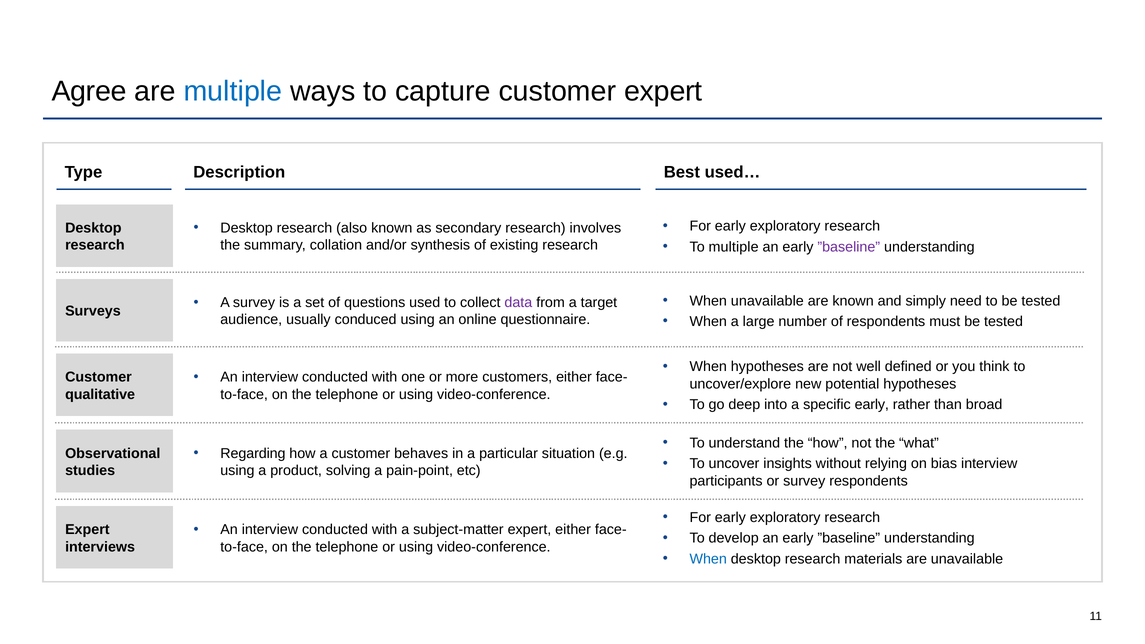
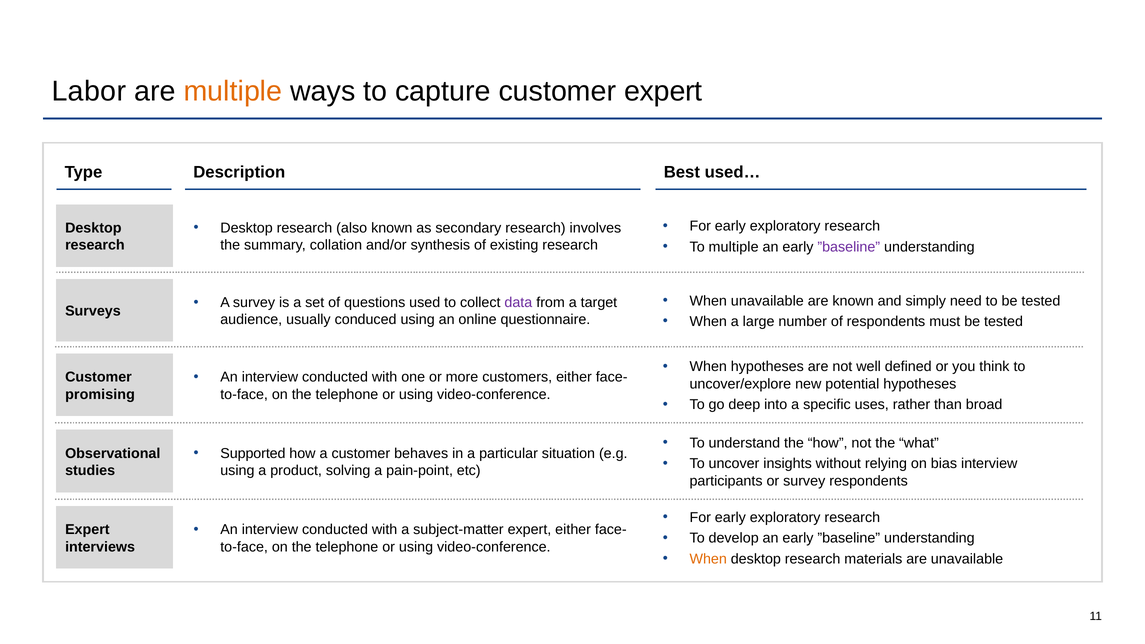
Agree: Agree -> Labor (89, 91)
multiple colour: blue -> orange (233, 91)
qualitative: qualitative -> promising (100, 394)
specific early: early -> uses (872, 405)
Regarding: Regarding -> Supported (253, 453)
When colour: blue -> orange (708, 559)
